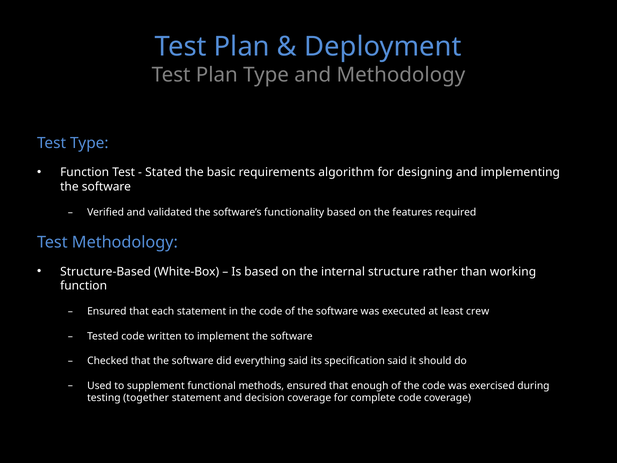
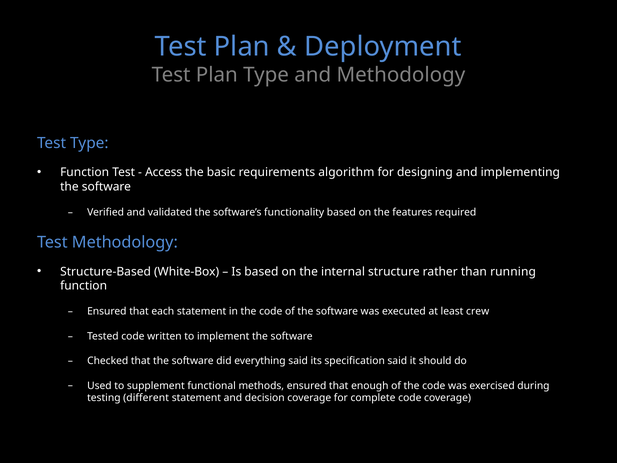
Stated: Stated -> Access (164, 172)
working: working -> running (513, 271)
together: together -> different (146, 398)
